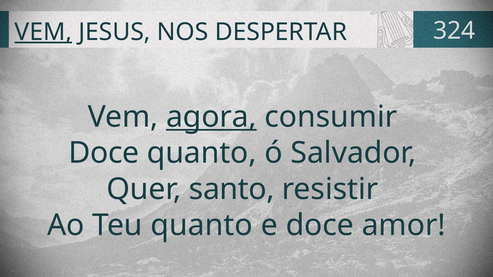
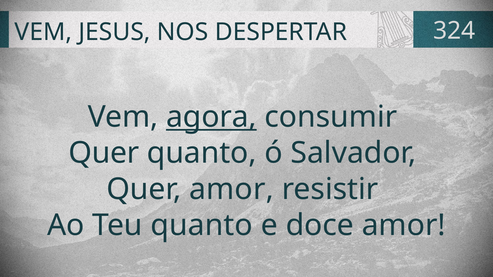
VEM underline: present -> none (43, 32)
Doce: Doce -> Quer (104, 153)
Quer santo: santo -> amor (231, 189)
